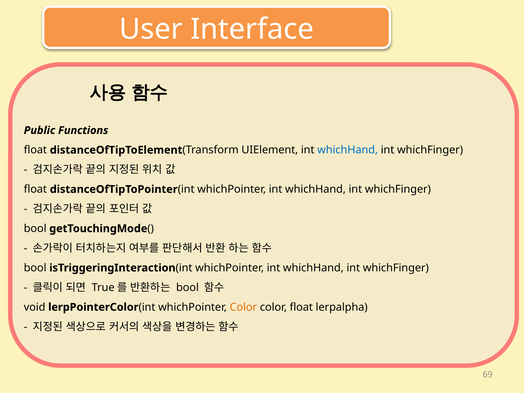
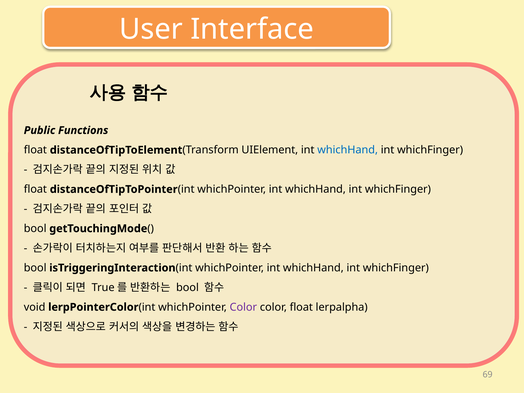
Color colour: orange -> purple (243, 307)
